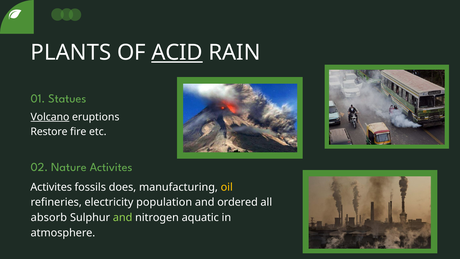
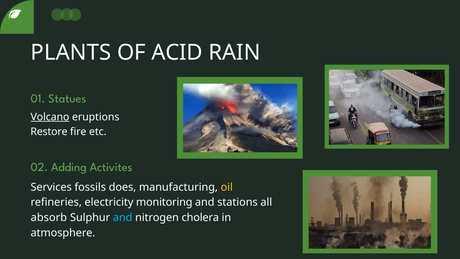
ACID underline: present -> none (177, 53)
Nature: Nature -> Adding (69, 167)
Activites: Activites -> Services (51, 187)
population: population -> monitoring (164, 202)
ordered: ordered -> stations (237, 202)
and colour: light green -> light blue (123, 217)
aquatic: aquatic -> cholera (200, 217)
